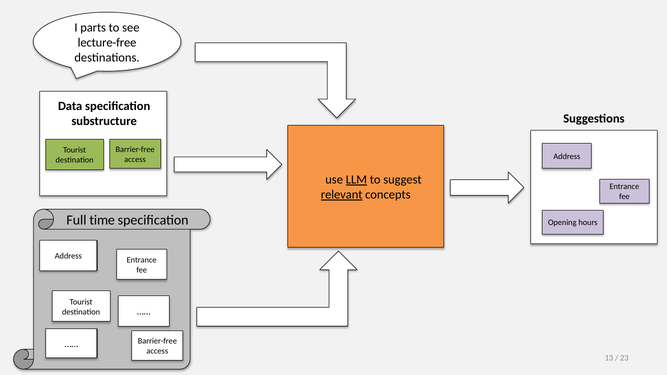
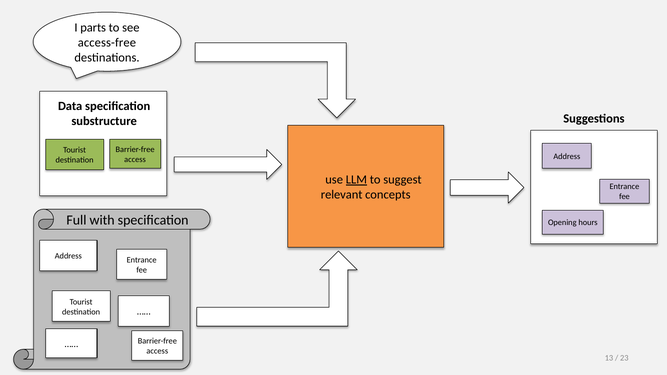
lecture-free: lecture-free -> access-free (107, 43)
relevant underline: present -> none (342, 195)
time: time -> with (102, 220)
